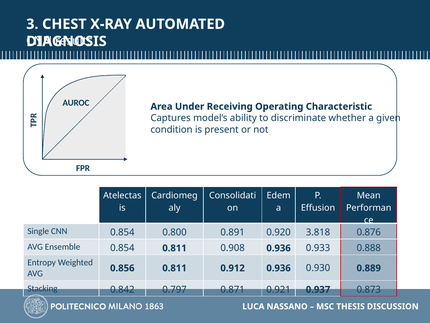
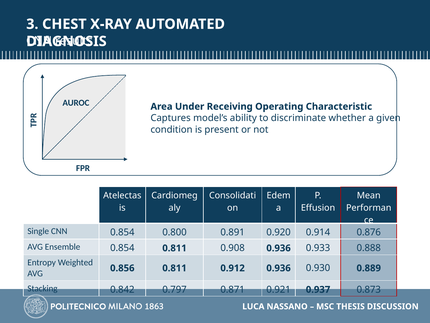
3.818: 3.818 -> 0.914 (318, 232)
